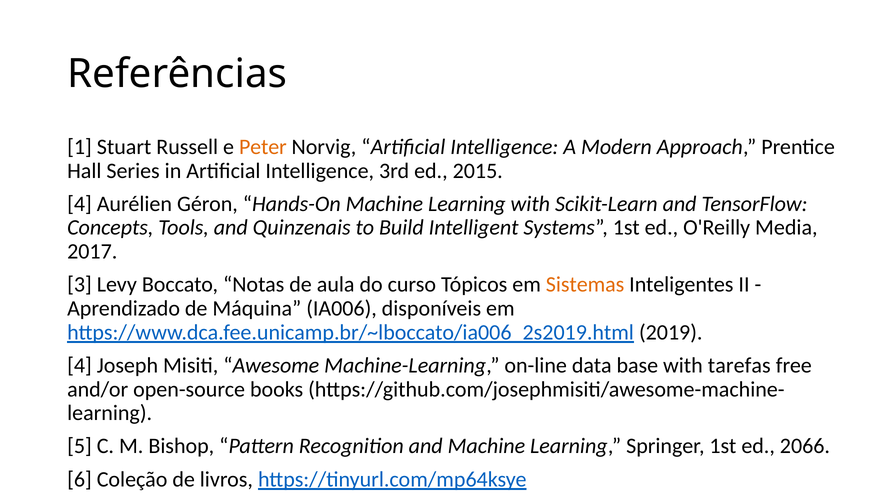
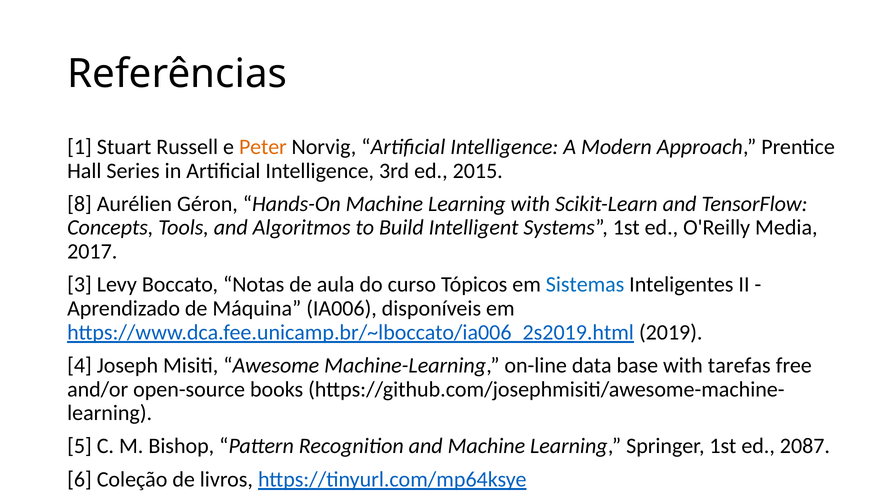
4: 4 -> 8 (79, 204)
Quinzenais: Quinzenais -> Algoritmos (302, 228)
Sistemas colour: orange -> blue (585, 284)
2066: 2066 -> 2087 (805, 446)
